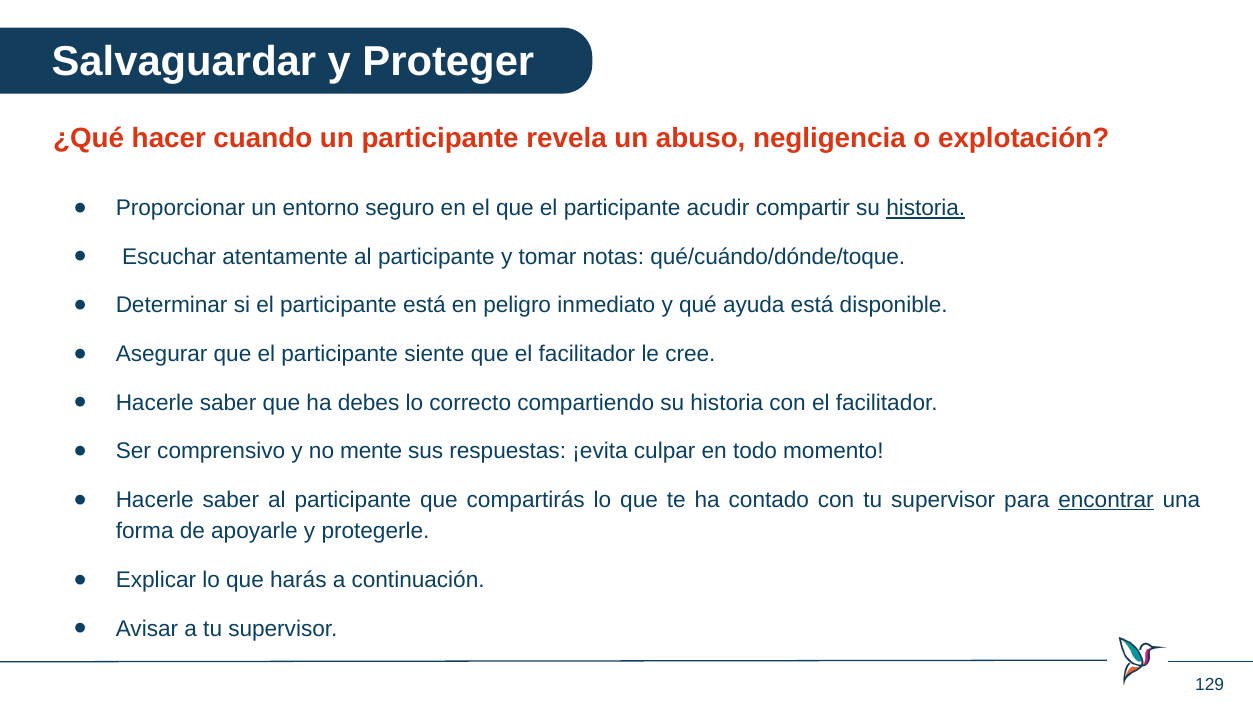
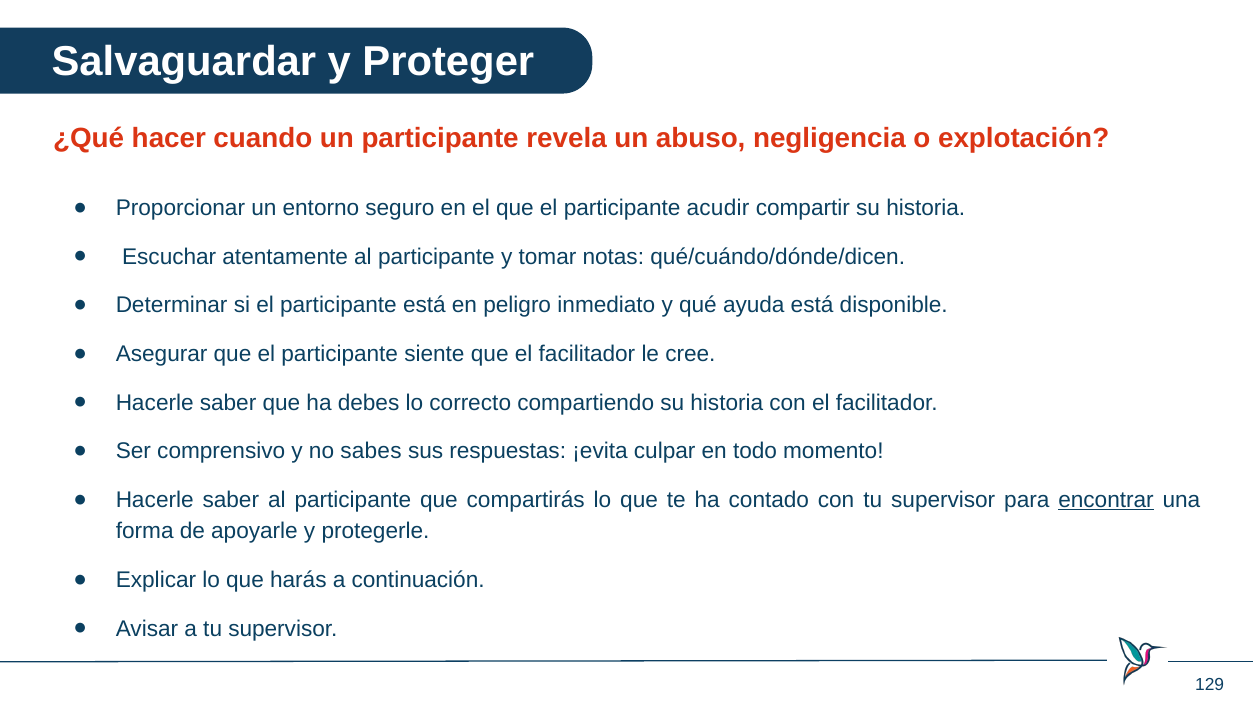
historia underline: present -> none (926, 208)
qué/cuándo/dónde/toque: qué/cuándo/dónde/toque -> qué/cuándo/dónde/dicen (778, 257)
mente: mente -> sabes (371, 451)
